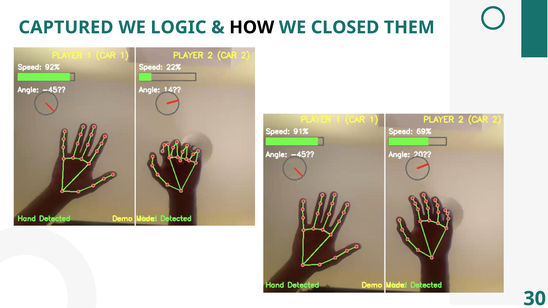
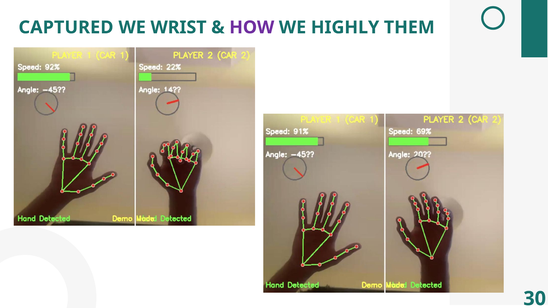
LOGIC: LOGIC -> WRIST (179, 27)
HOW colour: black -> purple (252, 27)
CLOSED: CLOSED -> HIGHLY (345, 27)
